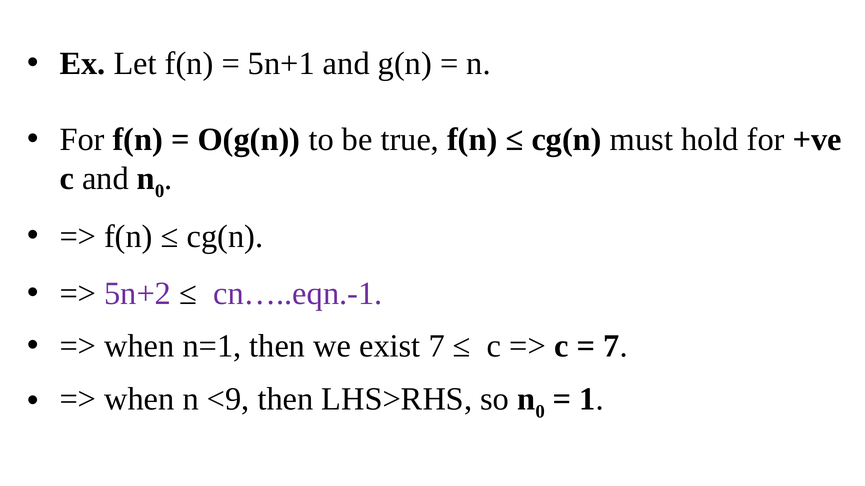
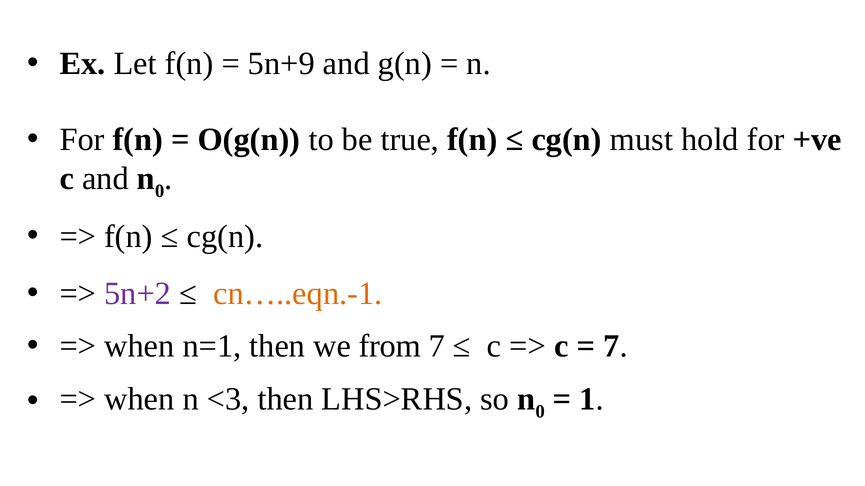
5n+1: 5n+1 -> 5n+9 (281, 64)
cn…..eqn.-1 colour: purple -> orange (298, 294)
exist: exist -> from (390, 347)
<9: <9 -> <3 (228, 399)
